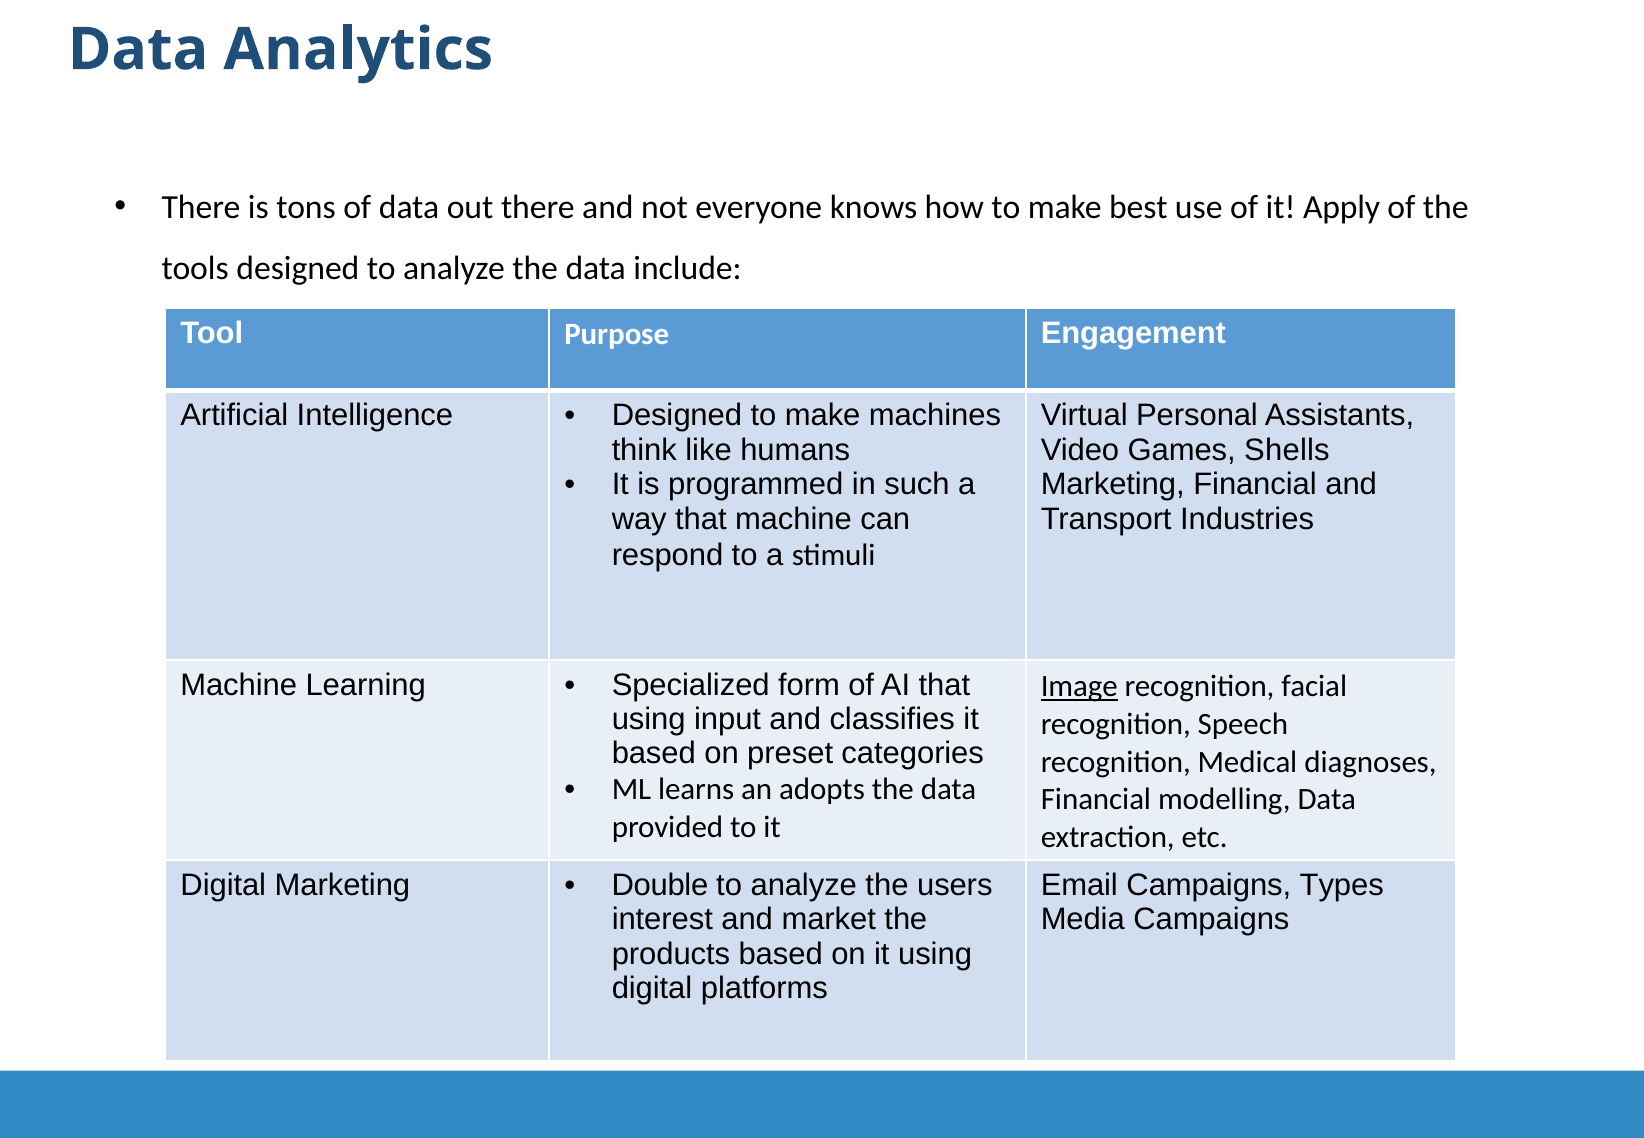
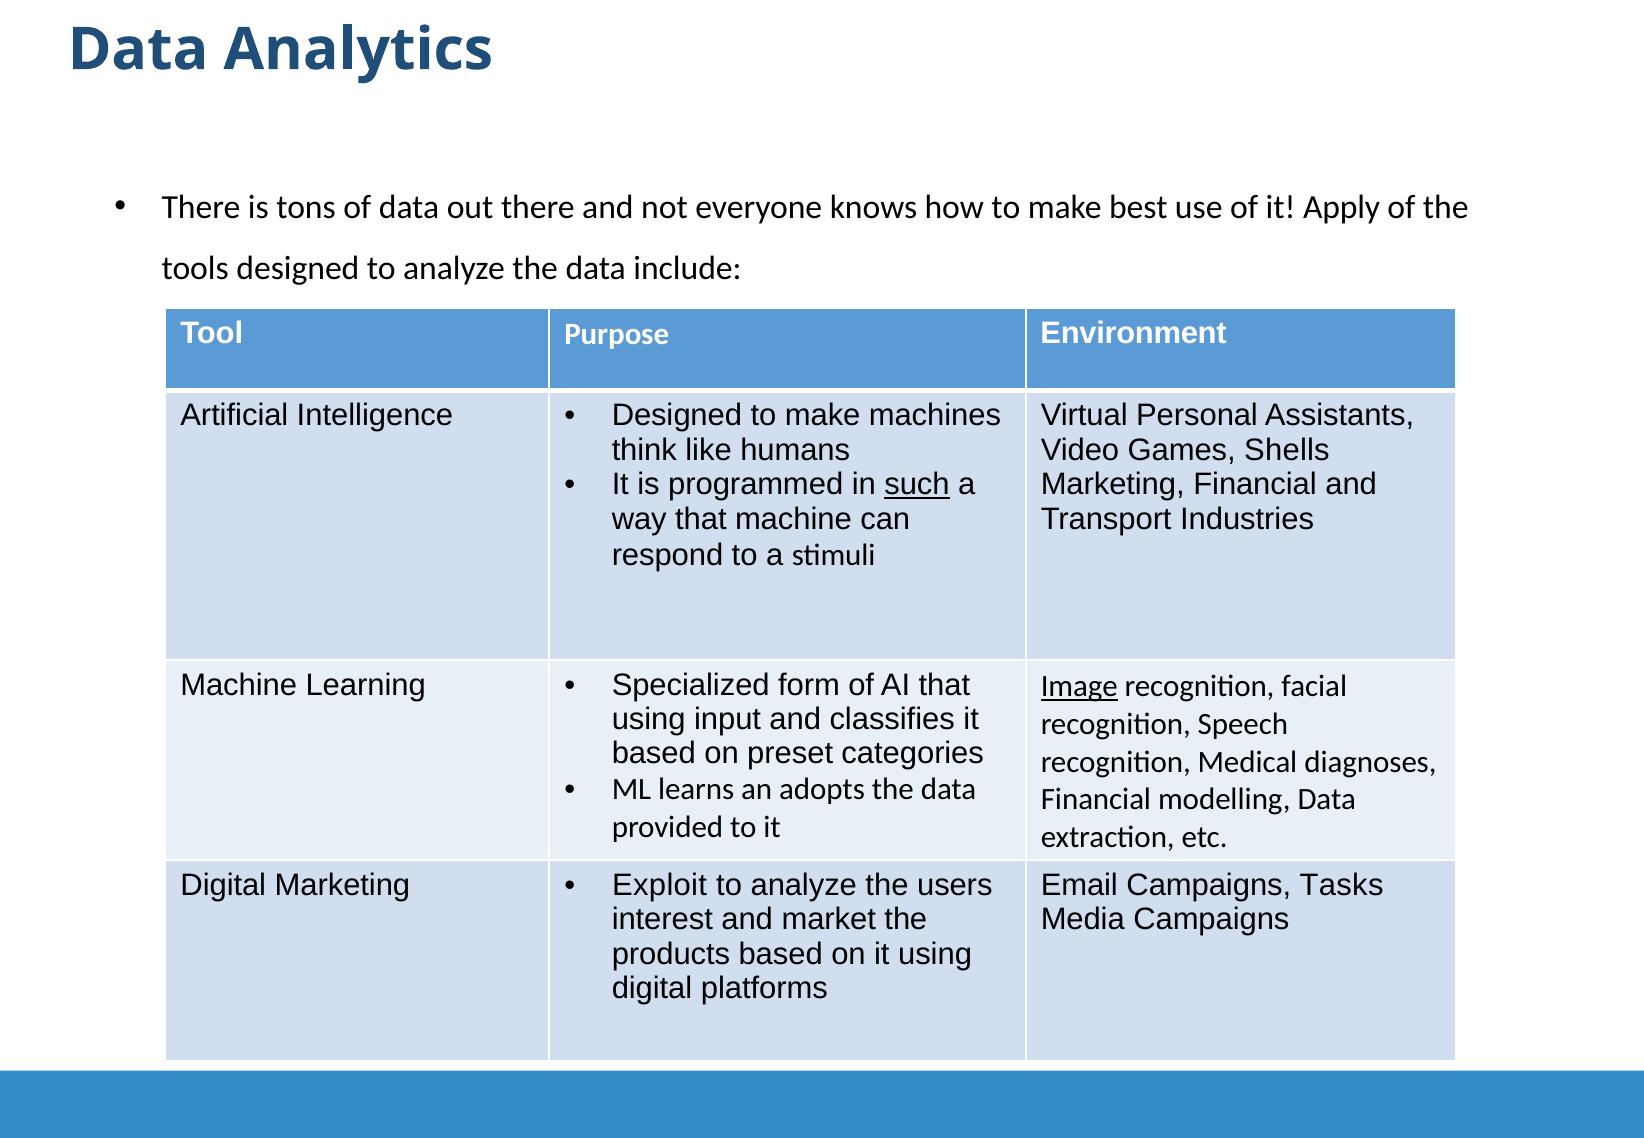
Engagement: Engagement -> Environment (1134, 333)
such underline: none -> present (917, 484)
Double: Double -> Exploit (660, 885)
Types: Types -> Tasks (1342, 885)
